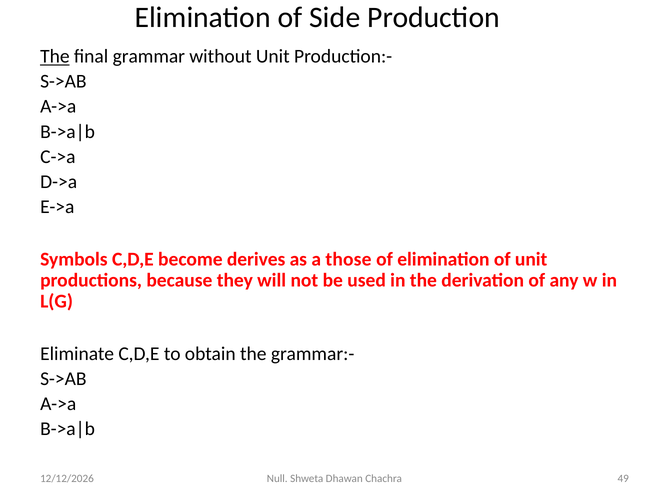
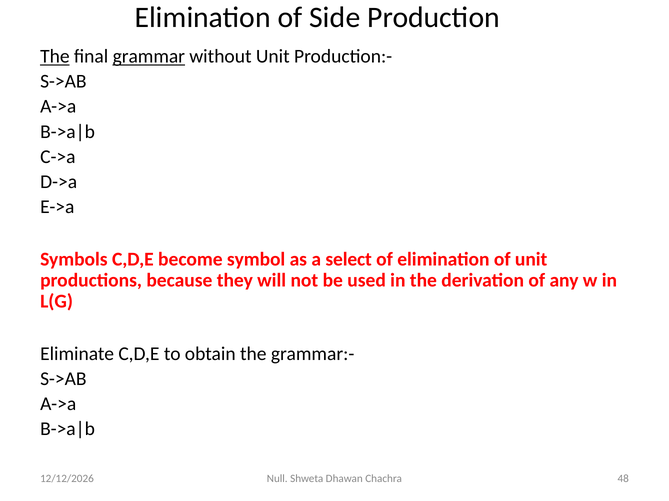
grammar underline: none -> present (149, 57)
derives: derives -> symbol (256, 259)
those: those -> select (349, 259)
49: 49 -> 48 (623, 479)
